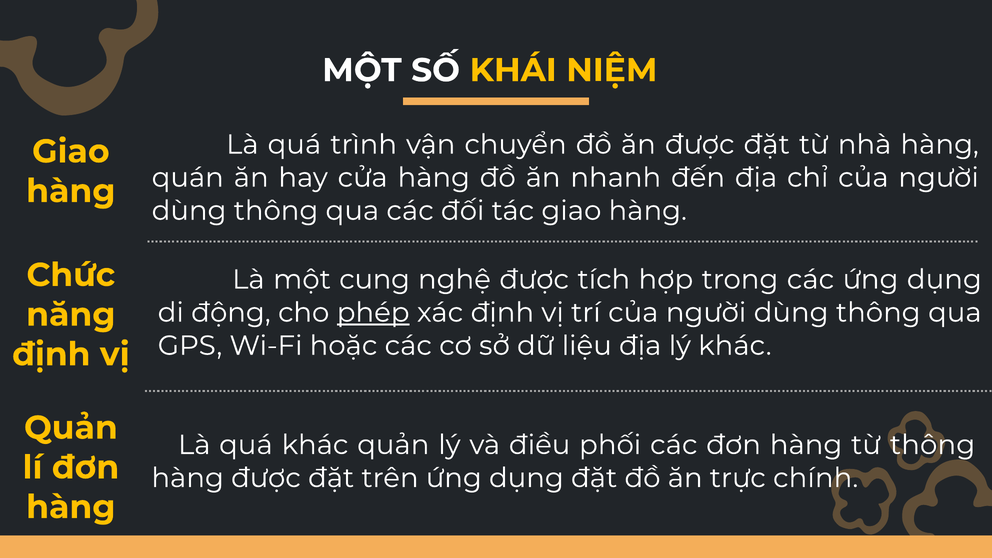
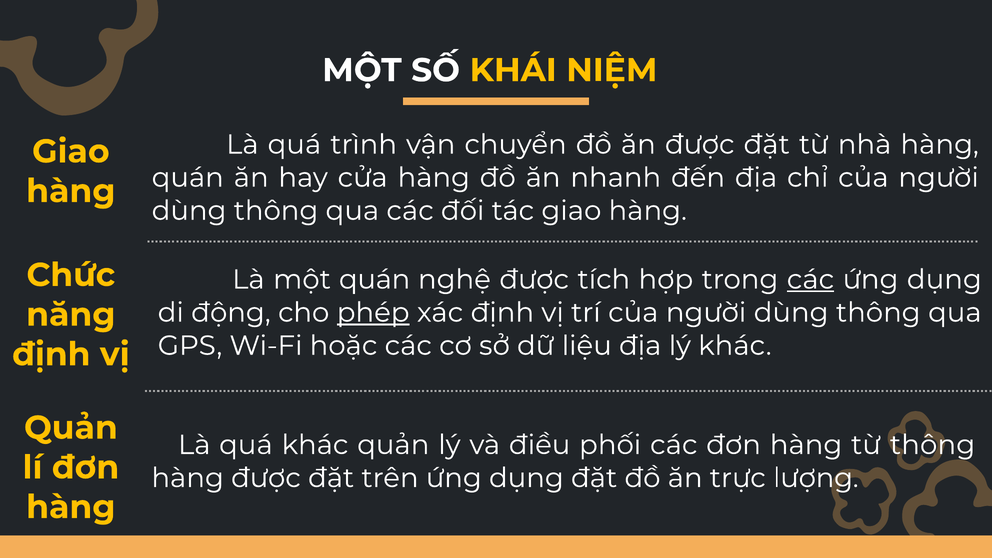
một cung: cung -> quán (375, 280)
các underline: none -> present (810, 280)
chính: chính -> lượng (816, 478)
